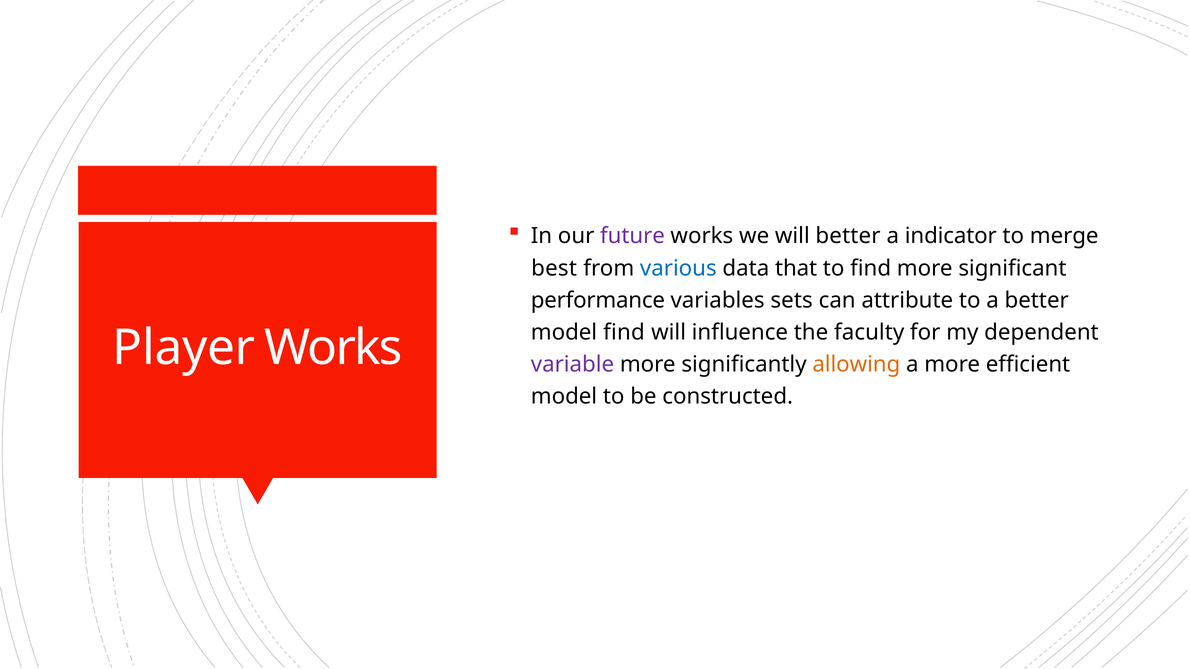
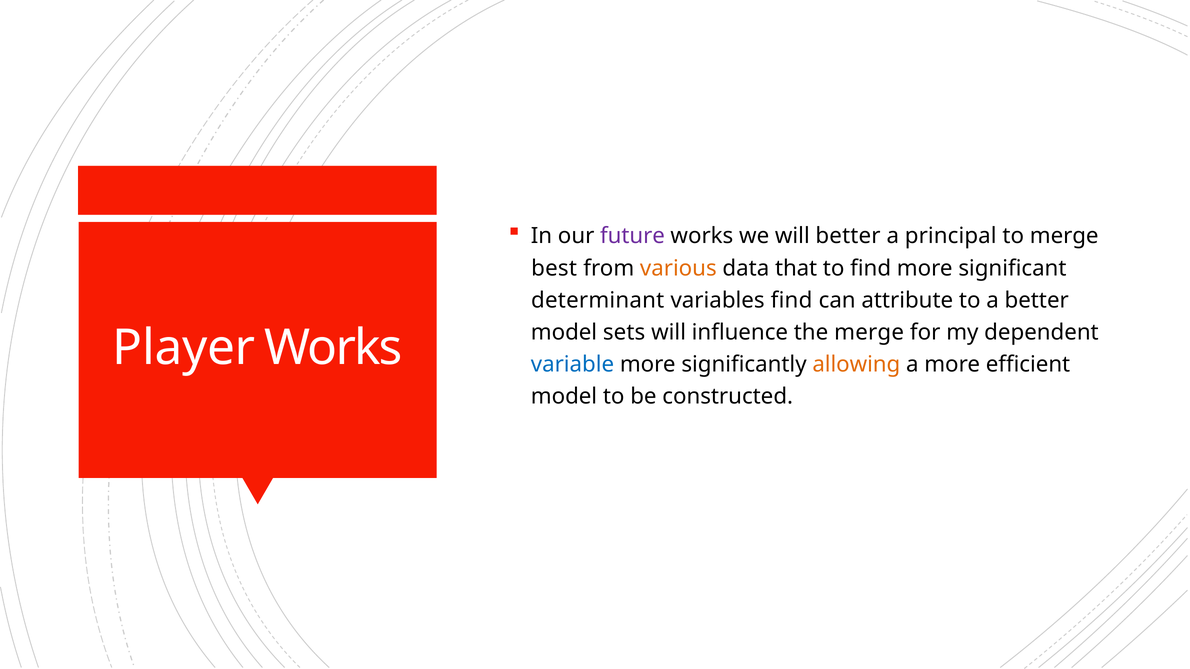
indicator: indicator -> principal (951, 236)
various colour: blue -> orange (678, 268)
performance: performance -> determinant (598, 300)
variables sets: sets -> find (792, 300)
model find: find -> sets (624, 333)
the faculty: faculty -> merge (869, 333)
variable colour: purple -> blue (572, 365)
